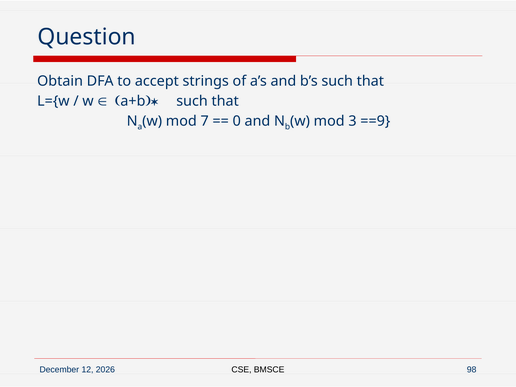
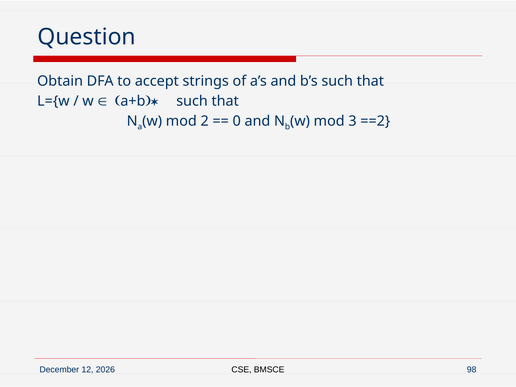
7: 7 -> 2 (205, 121)
==9: ==9 -> ==2 (375, 121)
